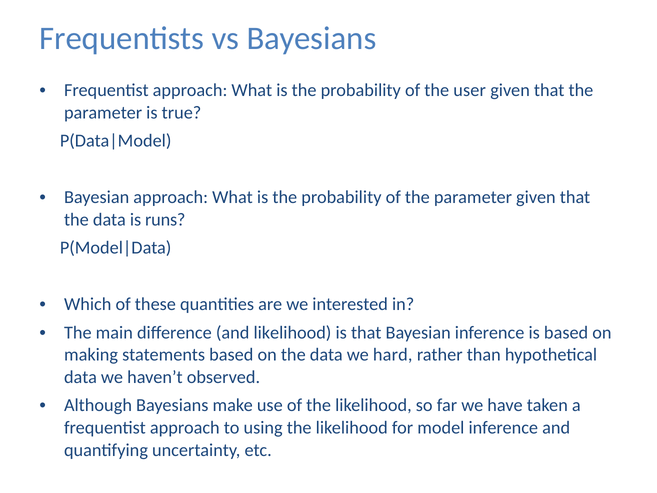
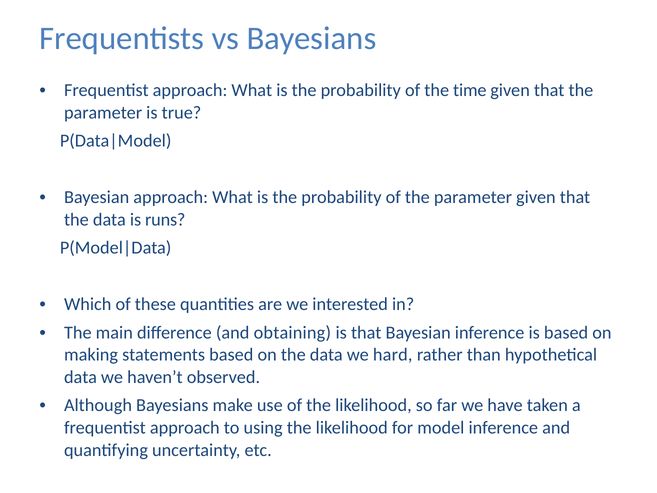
user: user -> time (470, 90)
and likelihood: likelihood -> obtaining (292, 332)
